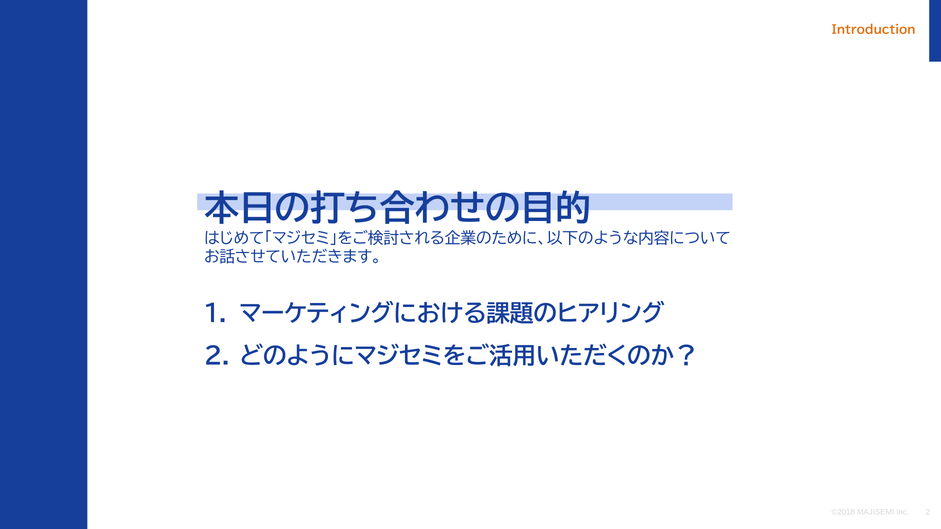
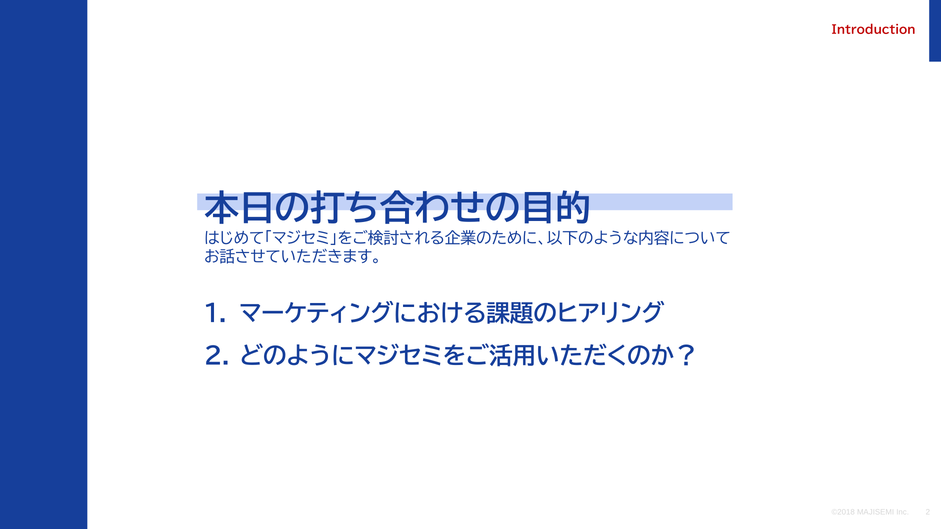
Introduction colour: orange -> red (874, 30)
